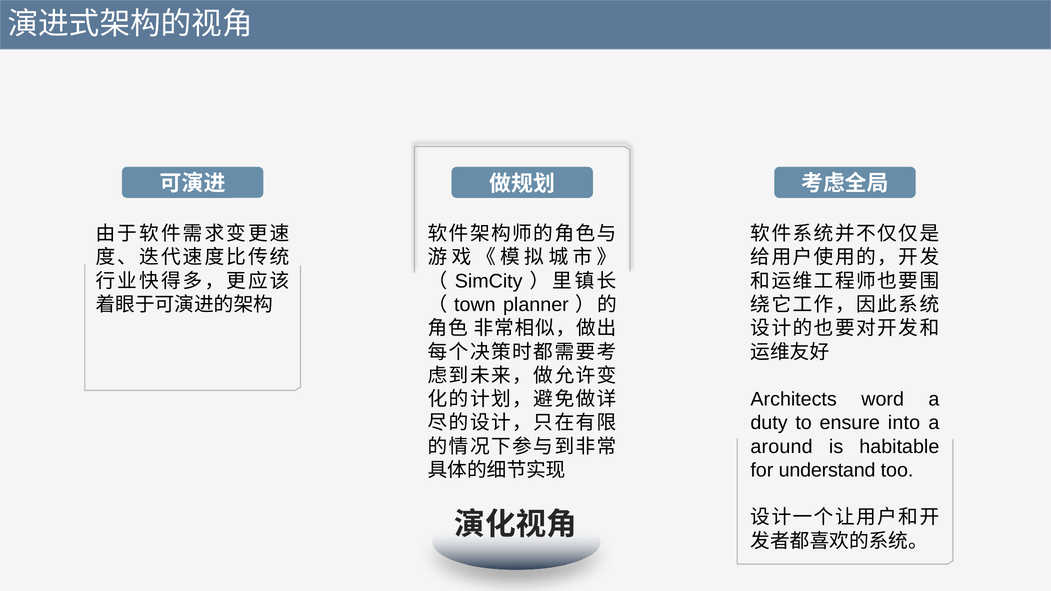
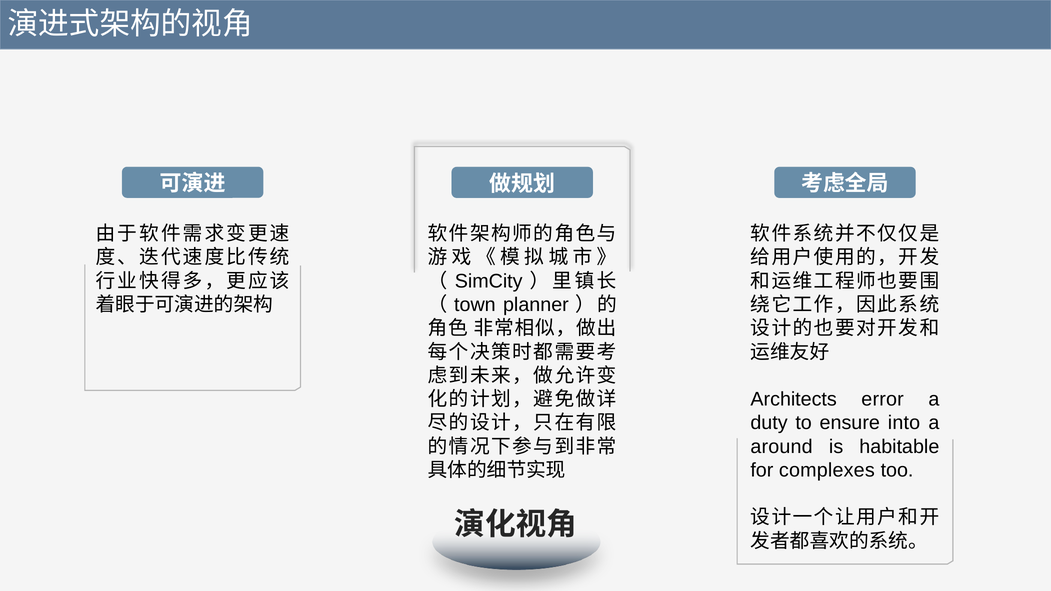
word: word -> error (883, 399)
understand: understand -> complexes (827, 470)
